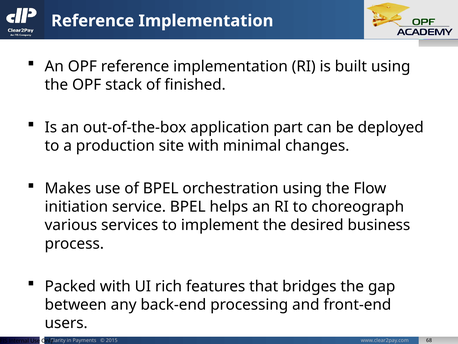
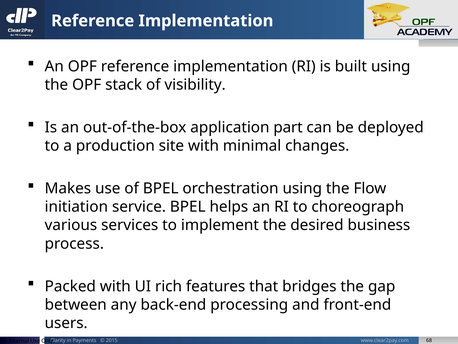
finished: finished -> visibility (195, 85)
